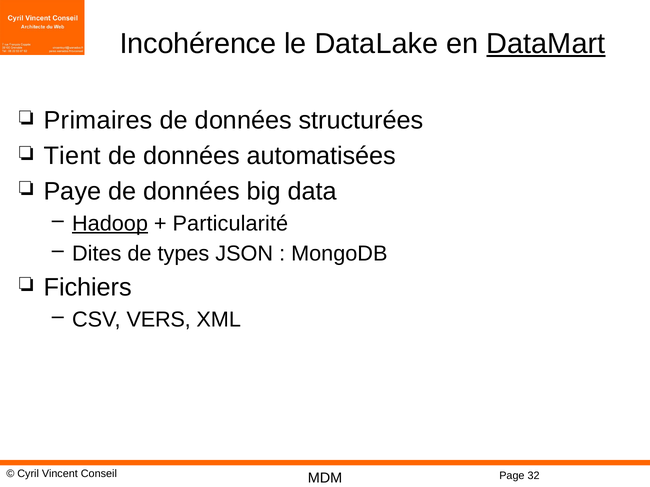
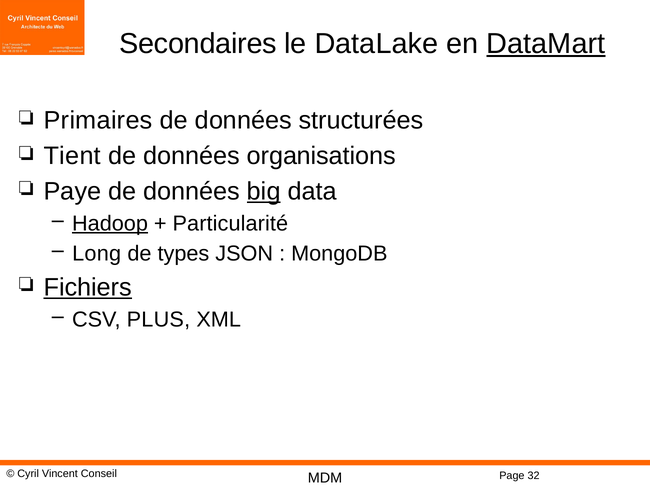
Incohérence: Incohérence -> Secondaires (198, 44)
automatisées: automatisées -> organisations (321, 156)
big underline: none -> present (264, 191)
Dites: Dites -> Long (97, 254)
Fichiers underline: none -> present (88, 288)
VERS: VERS -> PLUS (158, 320)
